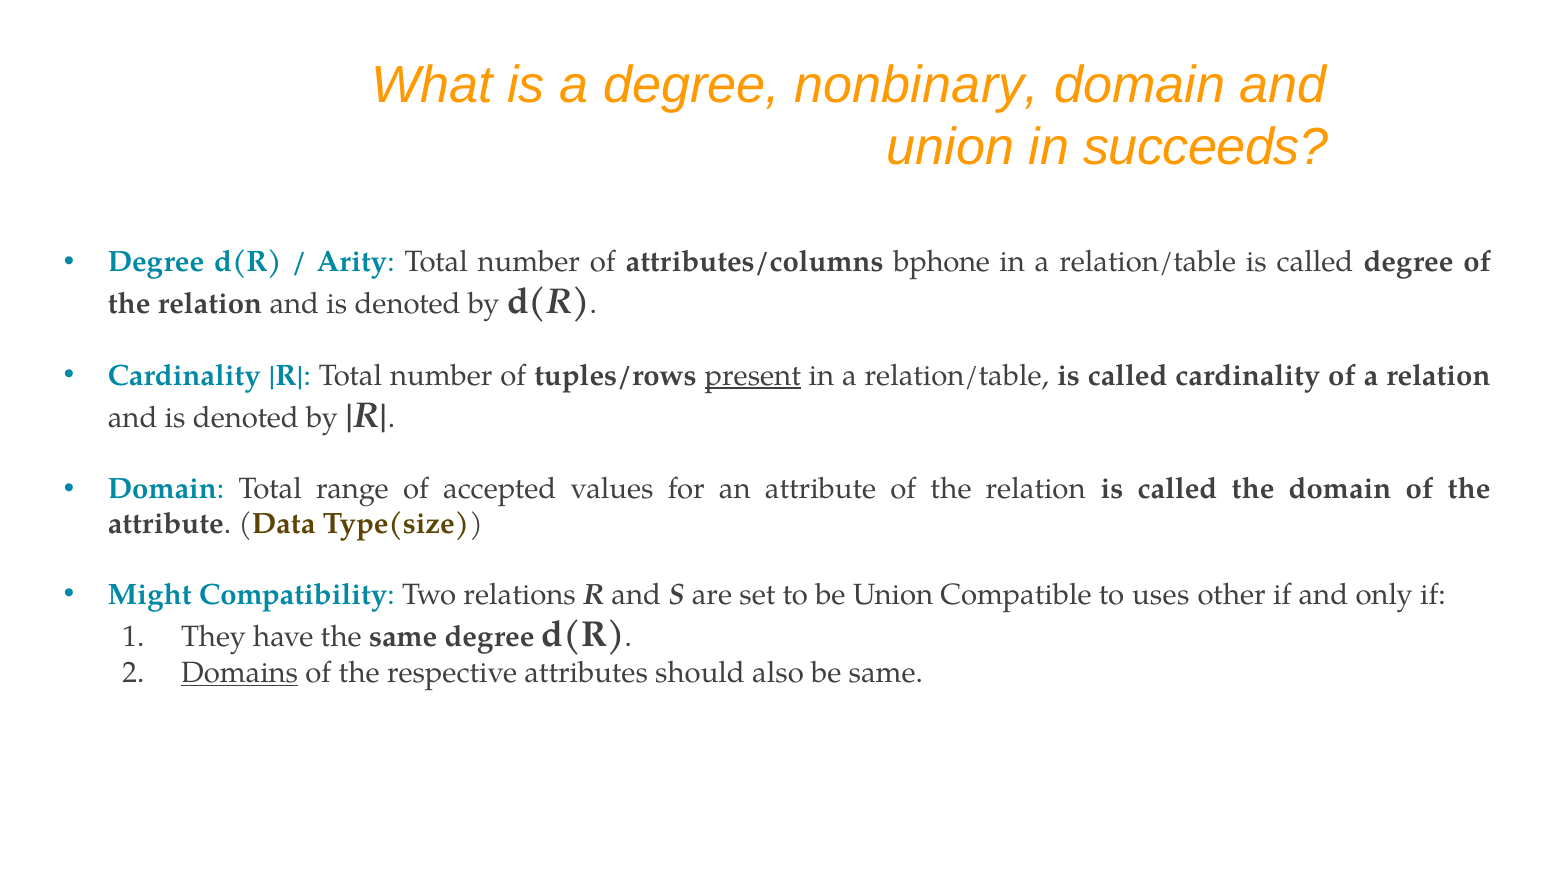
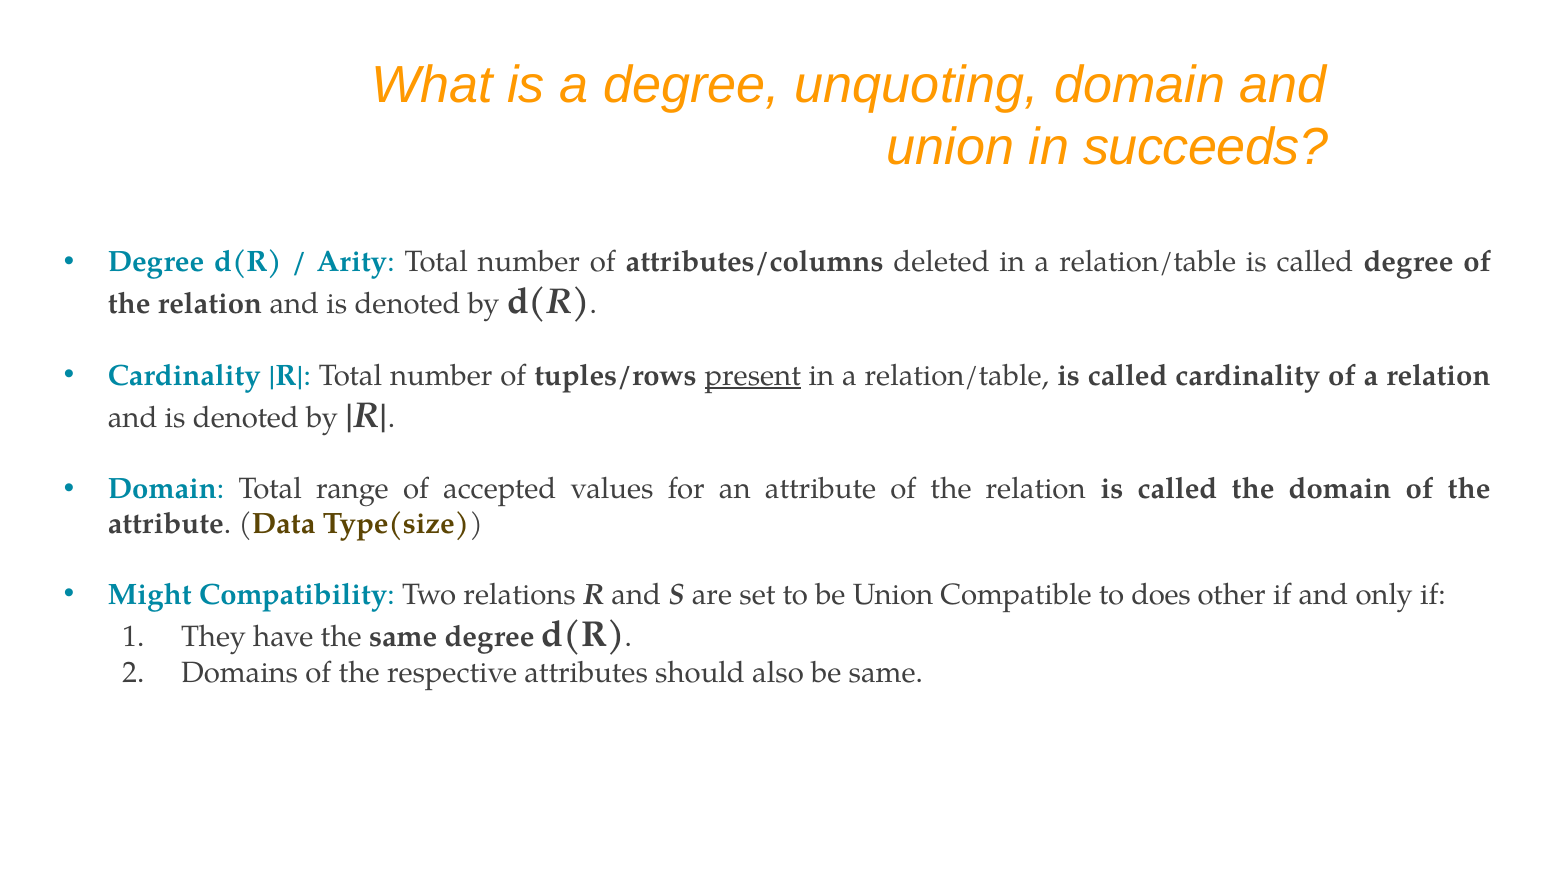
nonbinary: nonbinary -> unquoting (917, 85)
bphone: bphone -> deleted (942, 262)
uses: uses -> does (1161, 594)
Domains underline: present -> none (240, 673)
